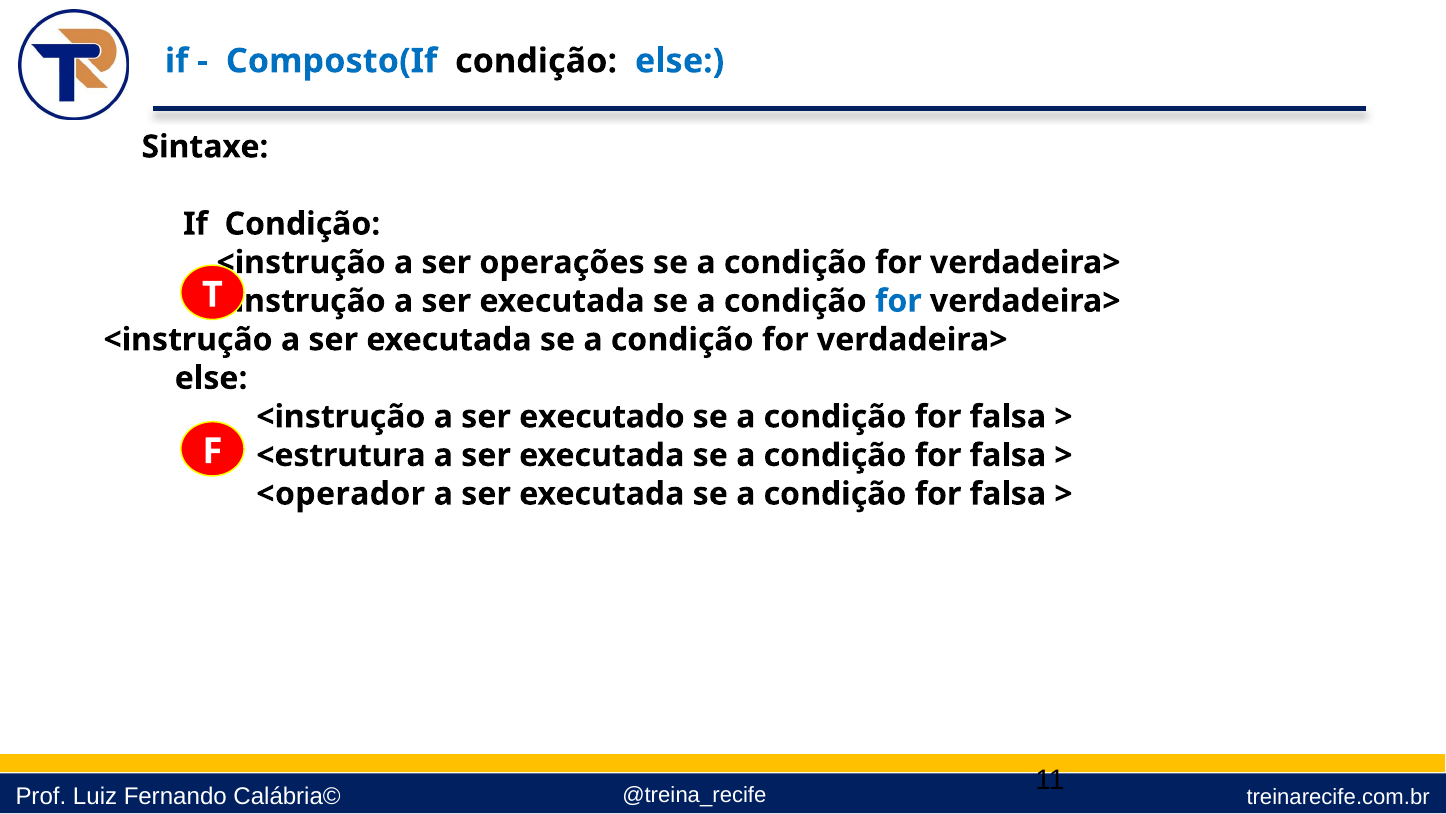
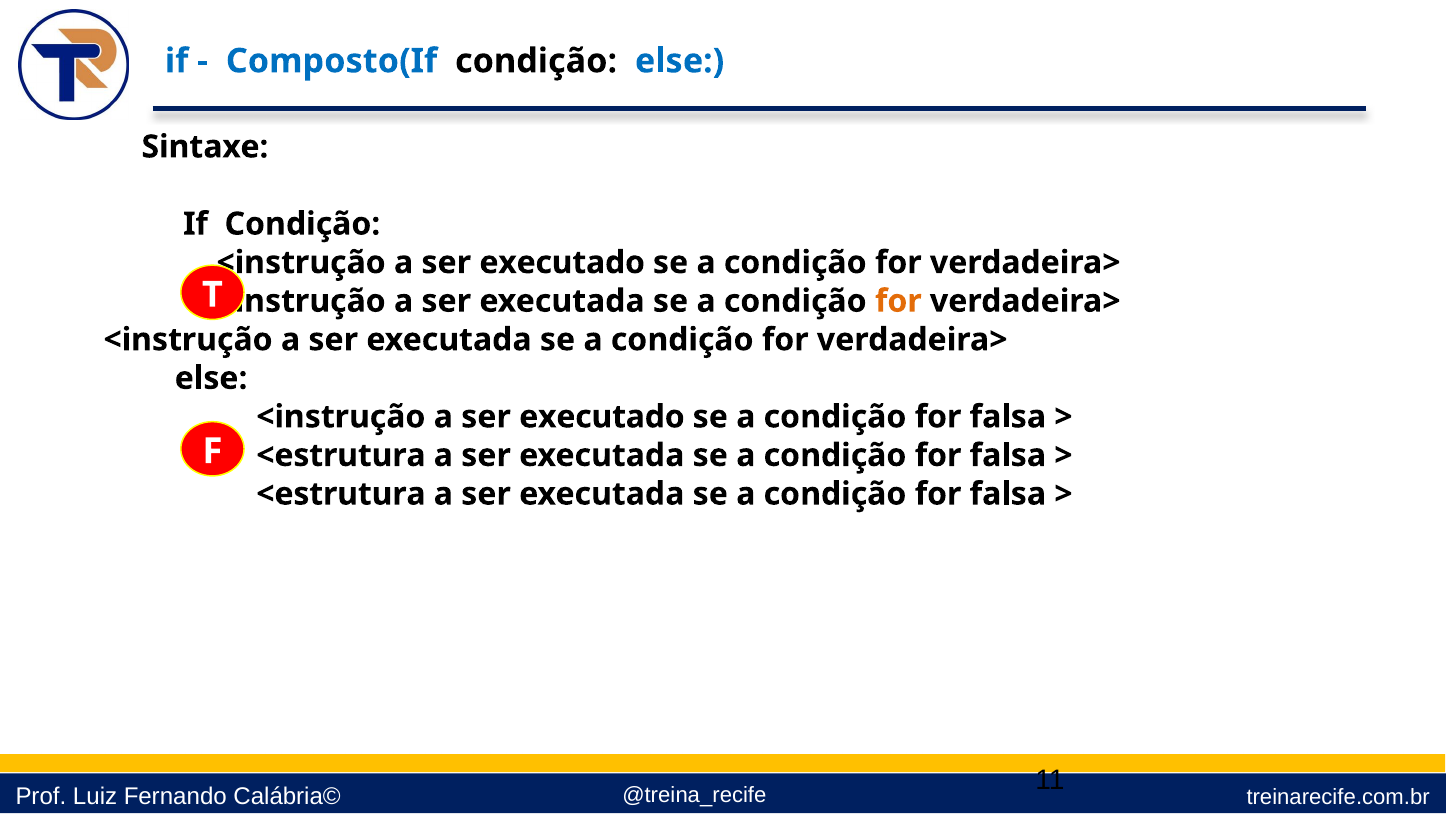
operações: operações -> executado (562, 262)
for colour: blue -> orange (898, 301)
<operador: <operador -> <estrutura (341, 494)
